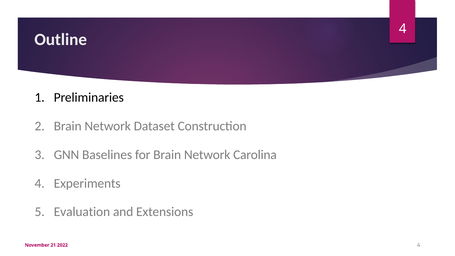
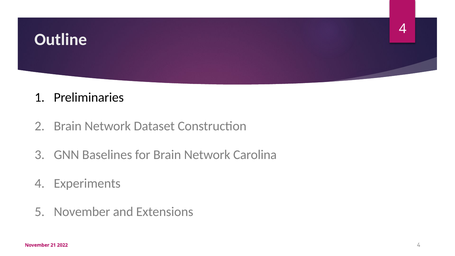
Evaluation: Evaluation -> November (82, 212)
